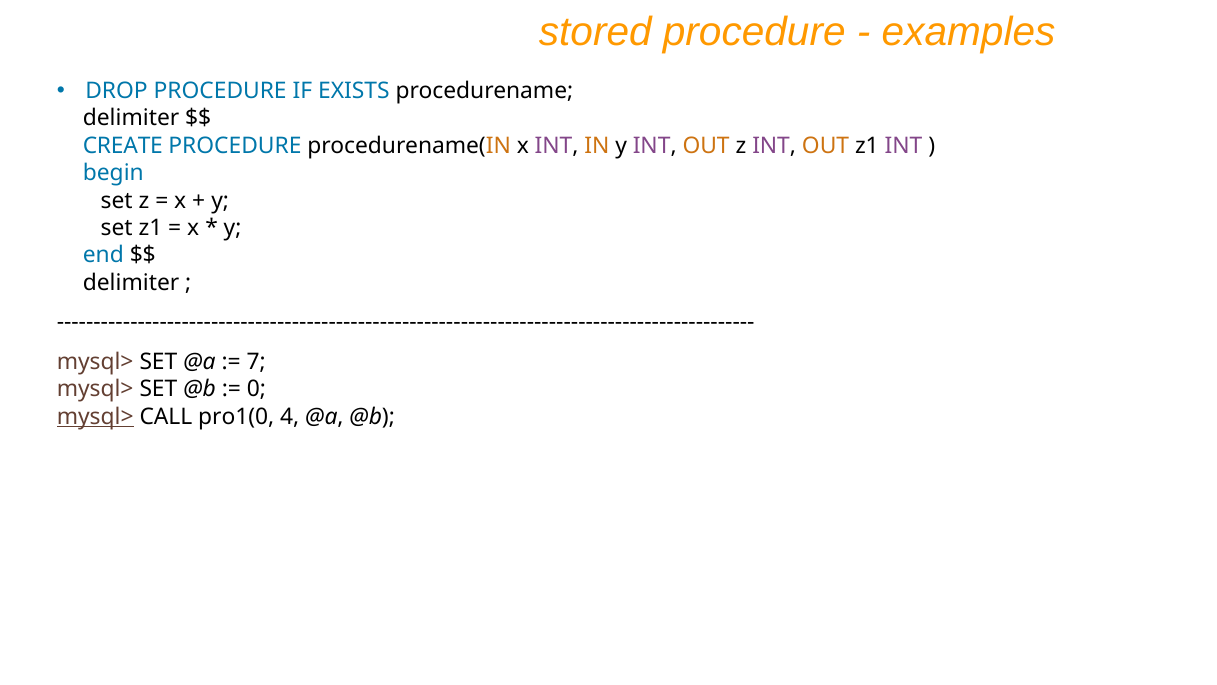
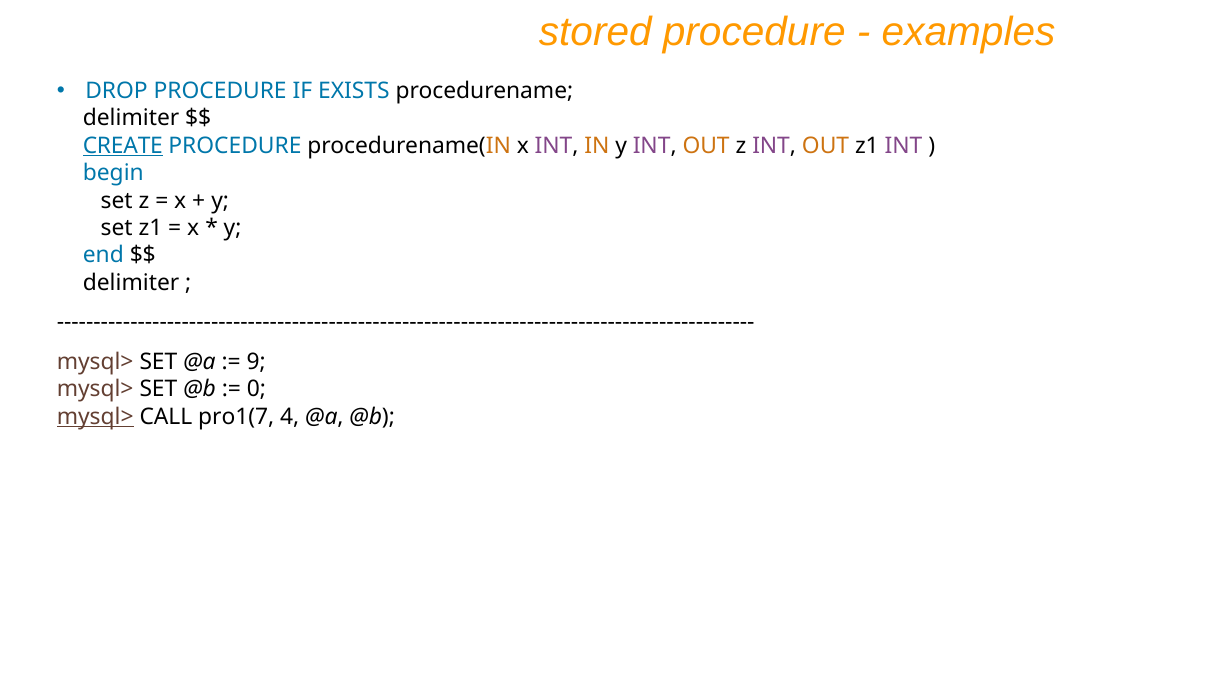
CREATE underline: none -> present (123, 146)
7: 7 -> 9 (256, 362)
pro1(0: pro1(0 -> pro1(7 (236, 416)
